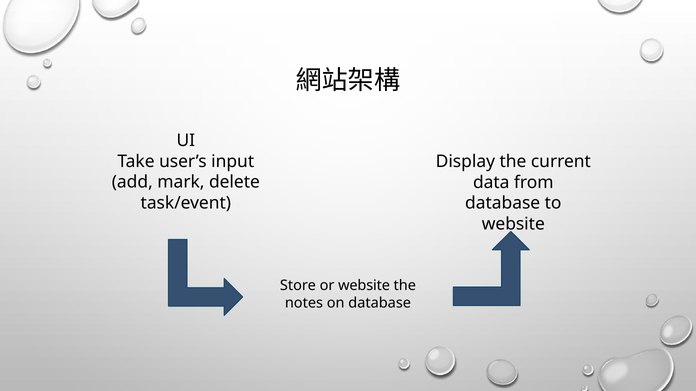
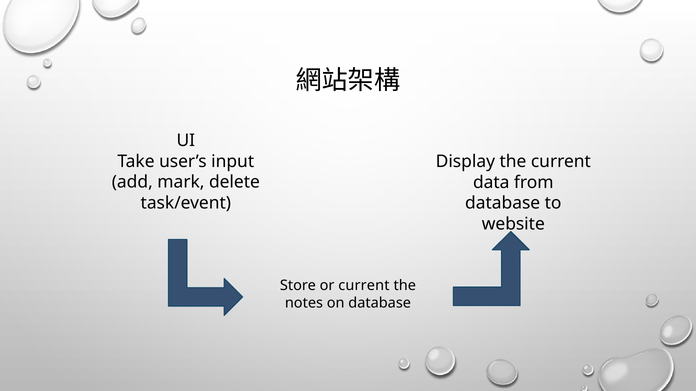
or website: website -> current (364, 286)
